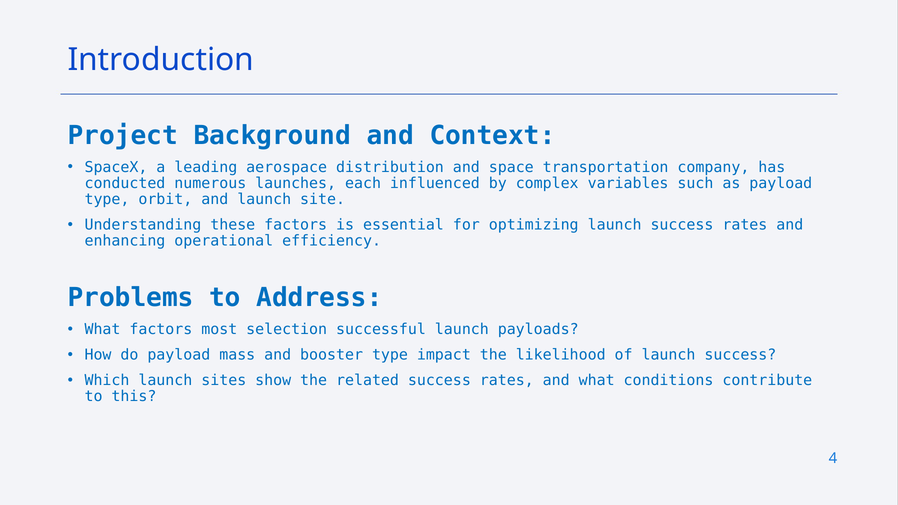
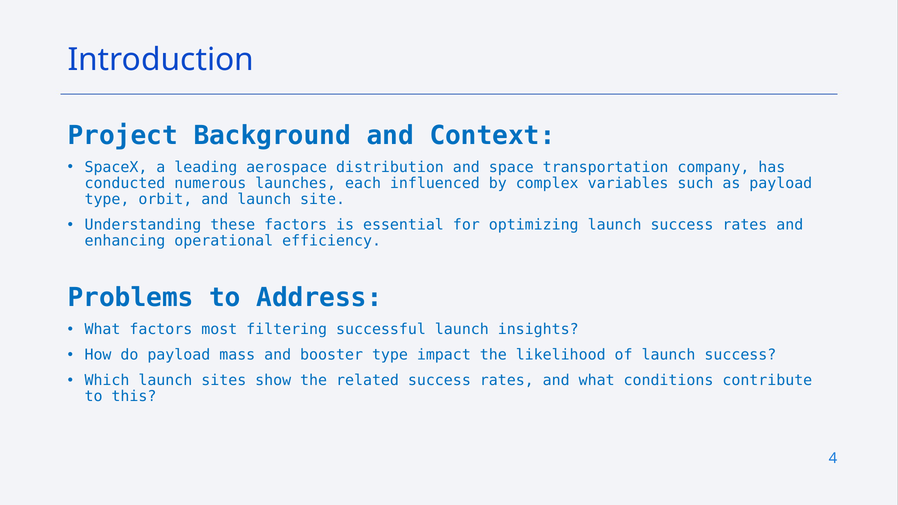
selection: selection -> filtering (287, 330)
payloads: payloads -> insights (538, 330)
